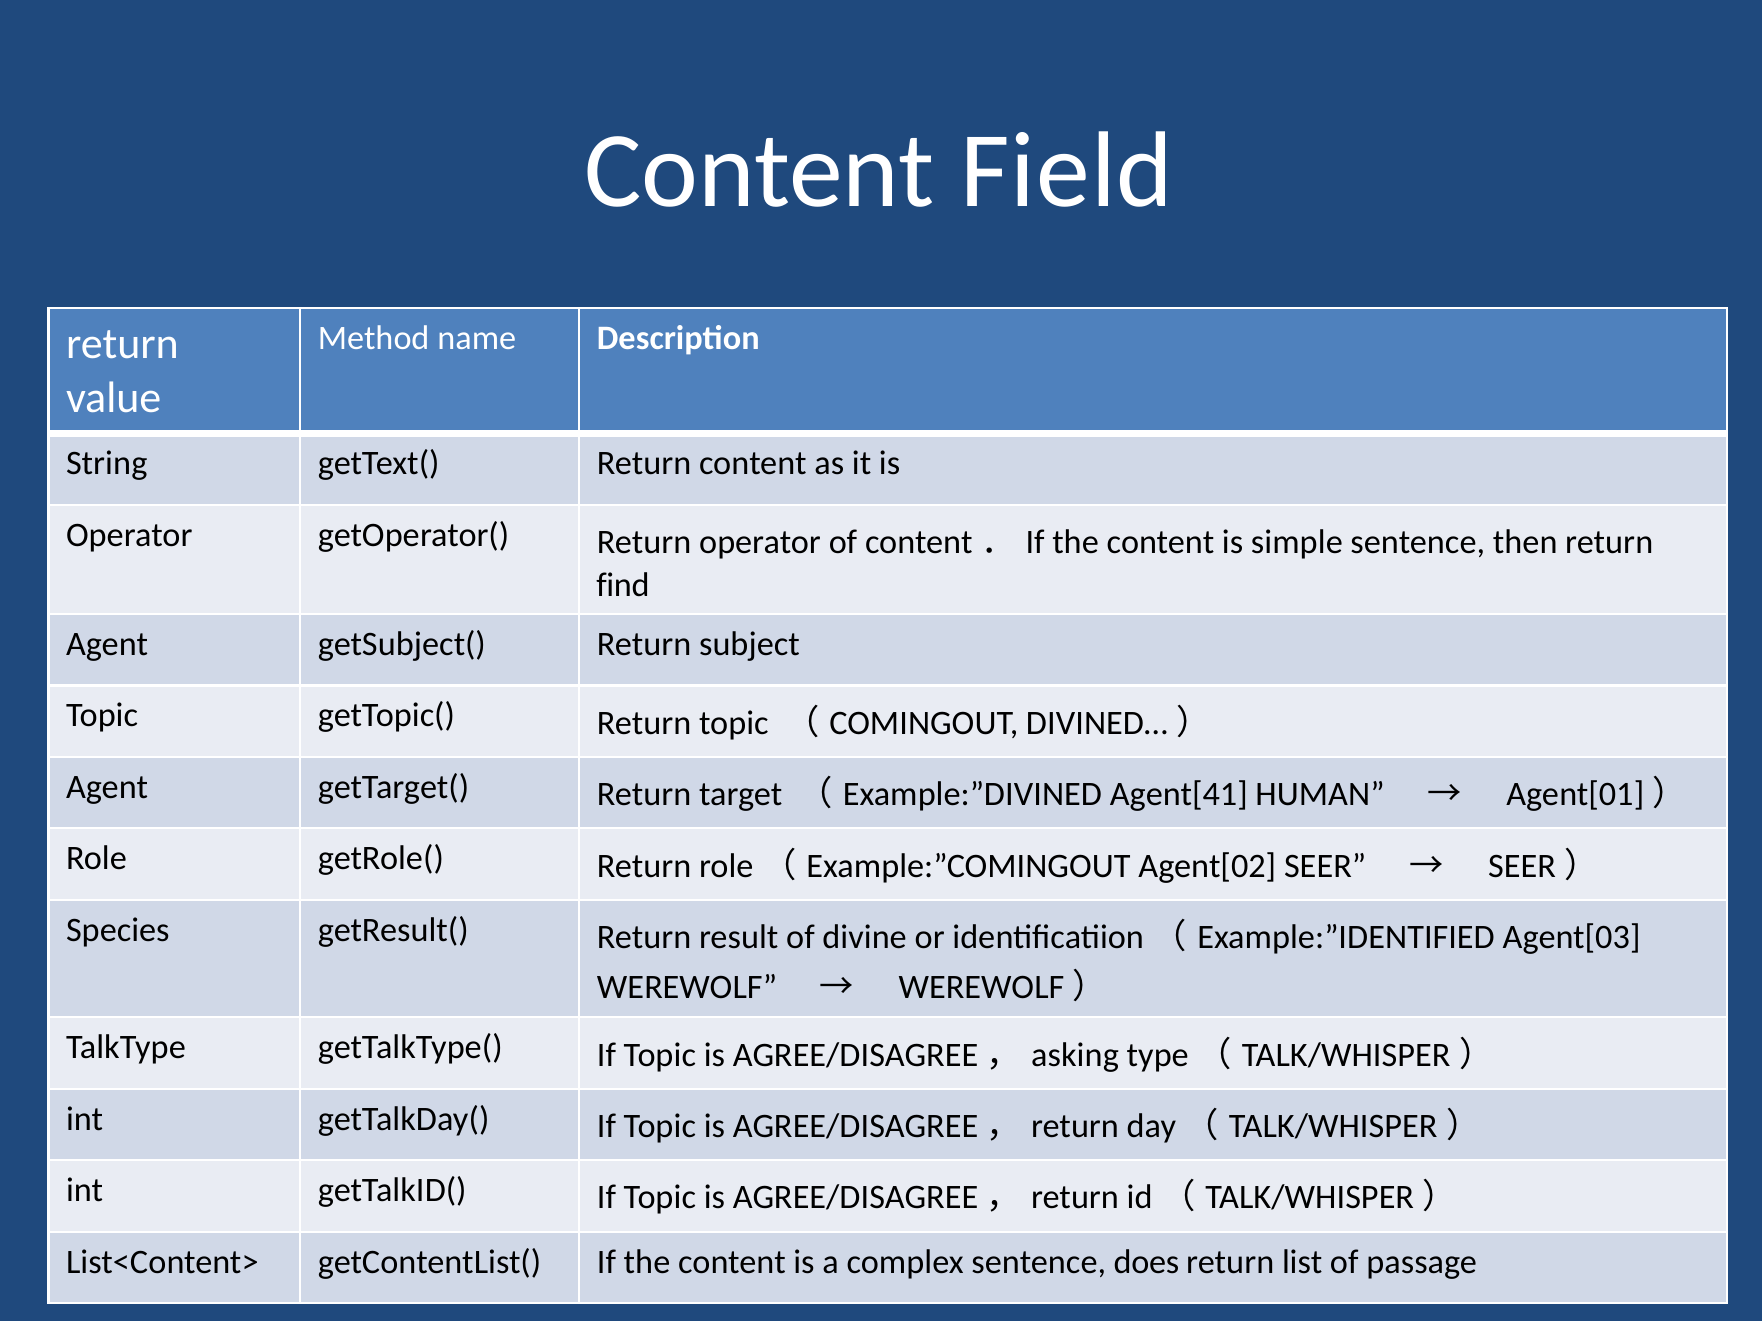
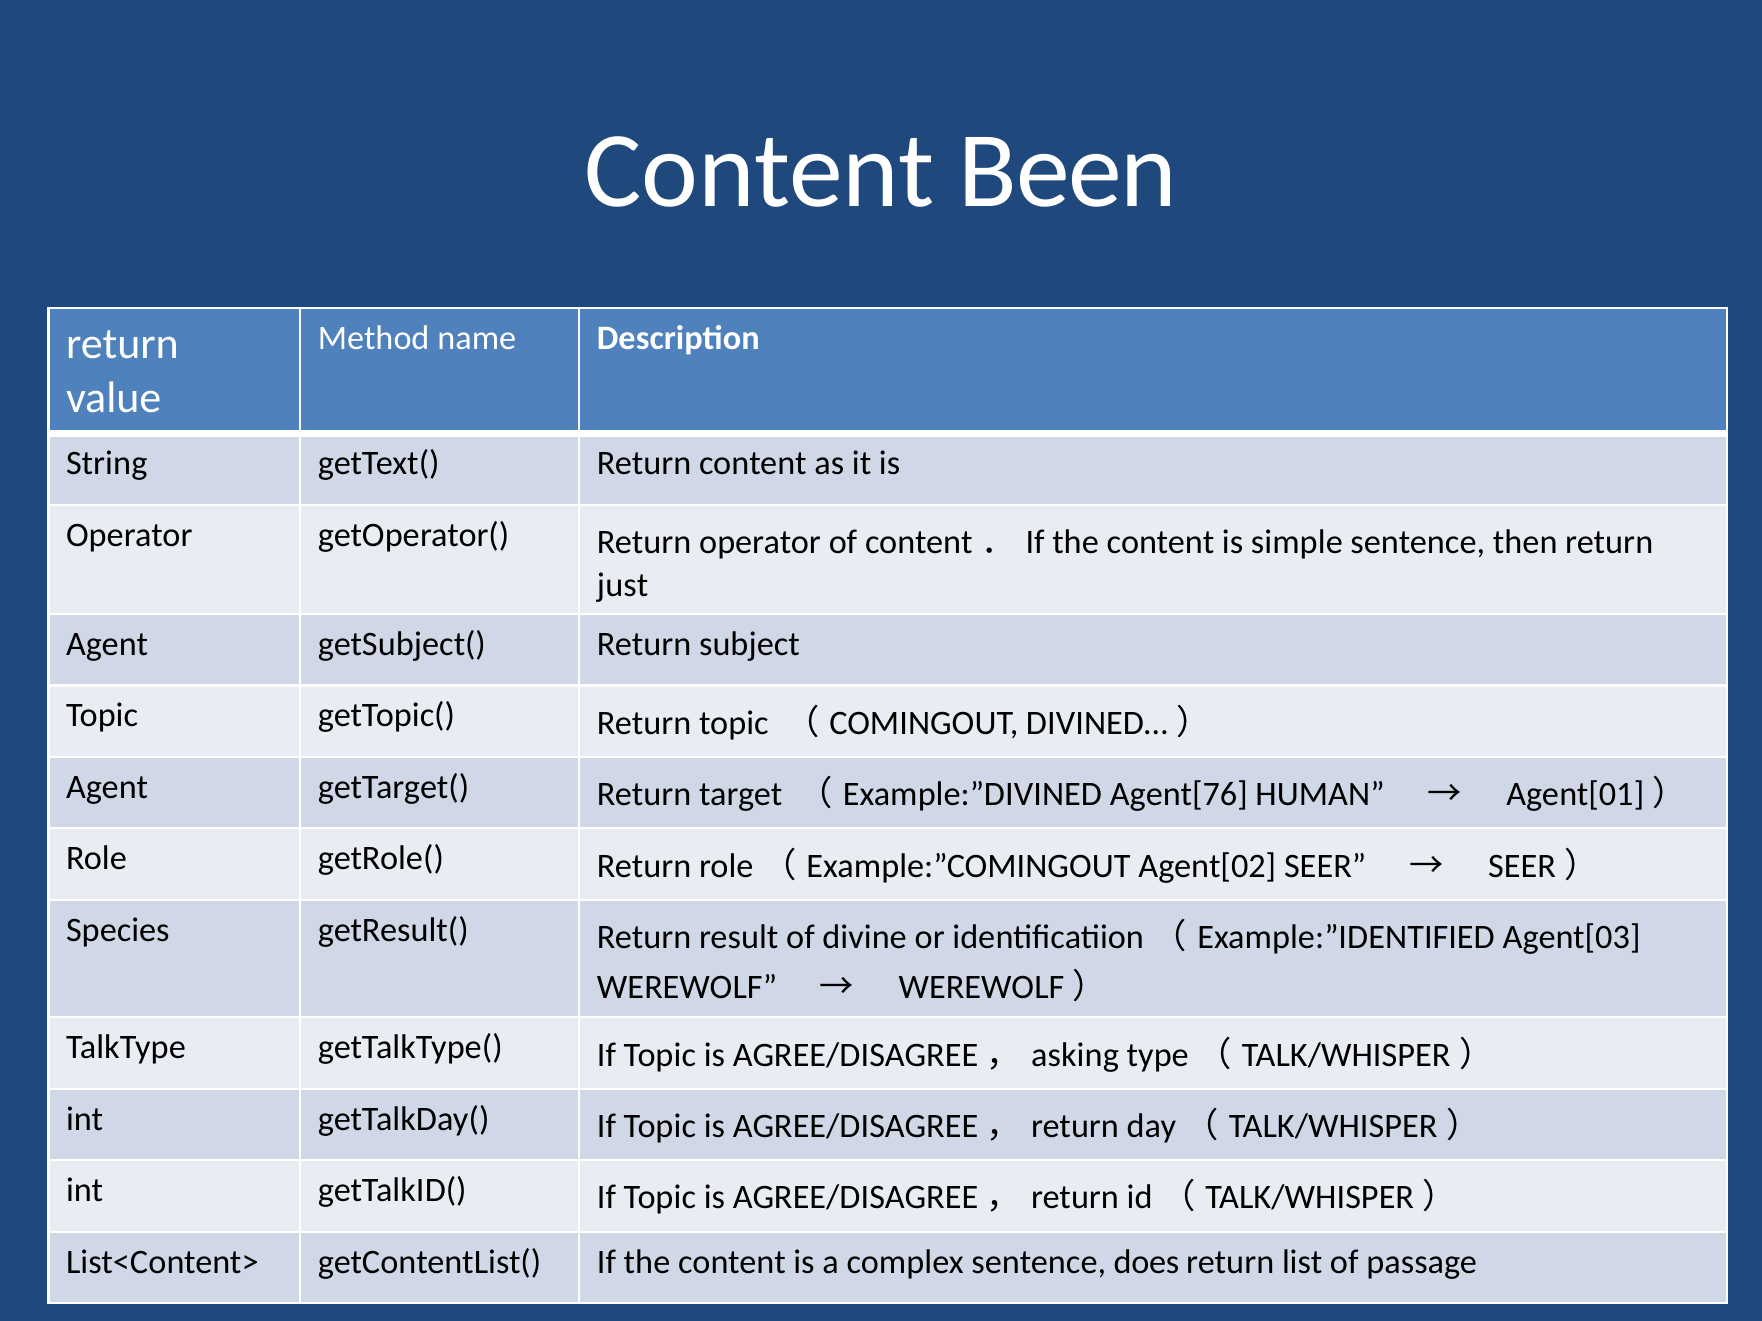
Field: Field -> Been (1068, 171)
find: find -> just (623, 585)
Agent[41: Agent[41 -> Agent[76 (1179, 795)
